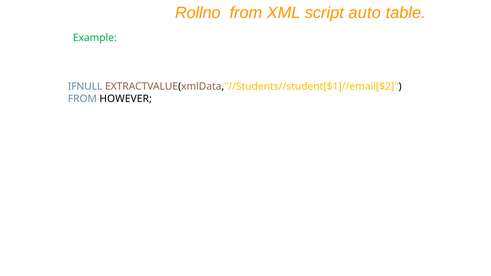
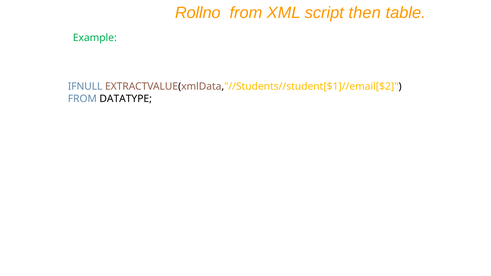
auto: auto -> then (365, 13)
HOWEVER: HOWEVER -> DATATYPE (126, 99)
